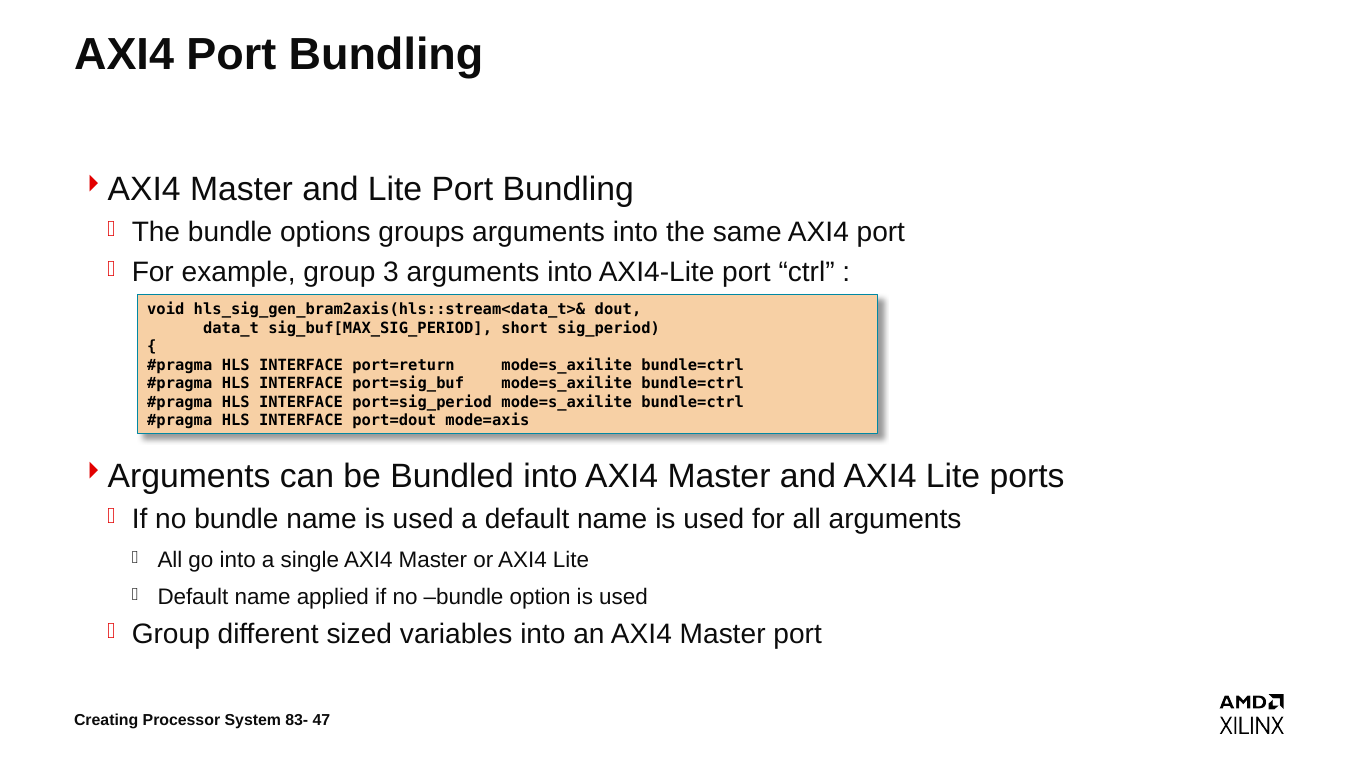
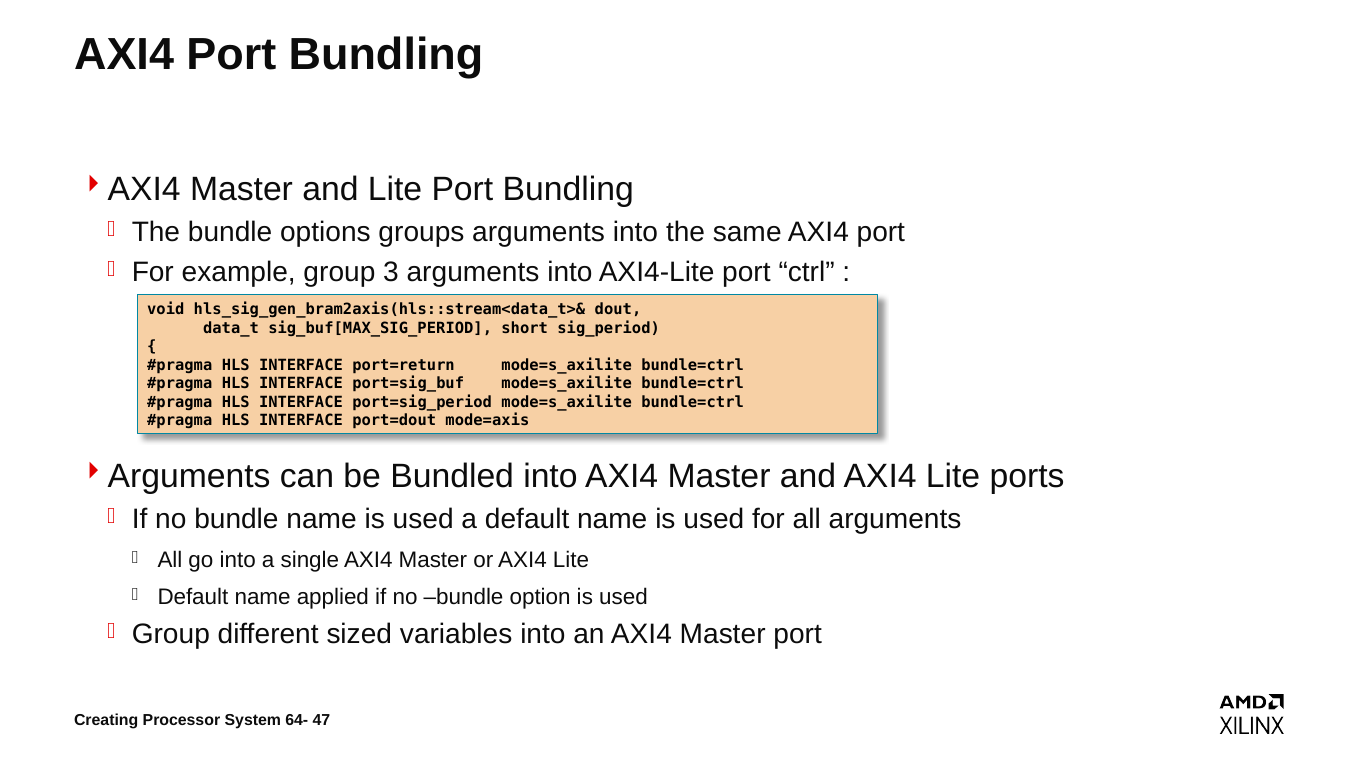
83-: 83- -> 64- (297, 721)
